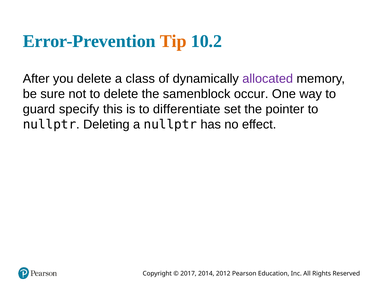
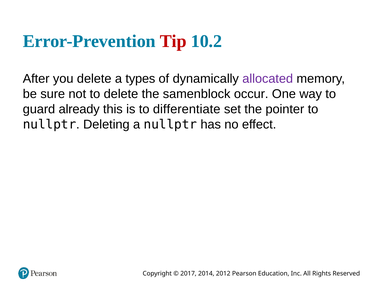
Tip colour: orange -> red (173, 41)
class: class -> types (140, 79)
specify: specify -> already (79, 109)
